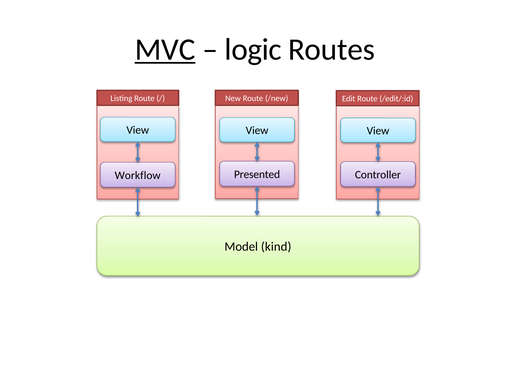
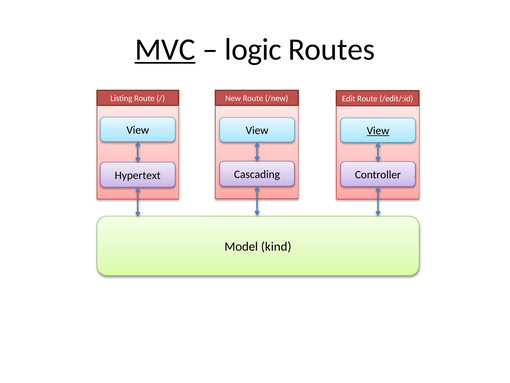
View underline: none -> present (378, 131)
Presented: Presented -> Cascading (257, 174)
Workflow: Workflow -> Hypertext (138, 175)
